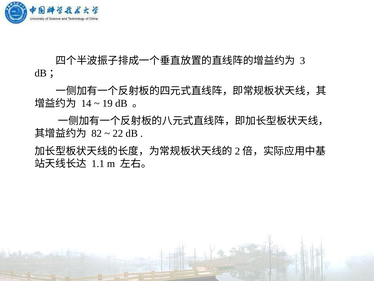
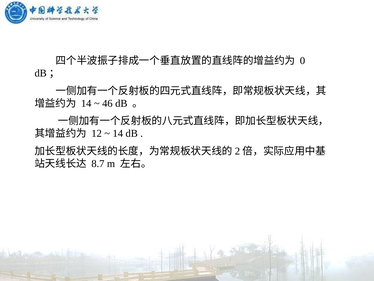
3: 3 -> 0 (303, 61)
19: 19 -> 46 (107, 103)
82: 82 -> 12 (97, 133)
22: 22 -> 14 (118, 133)
1.1: 1.1 -> 8.7 (98, 163)
